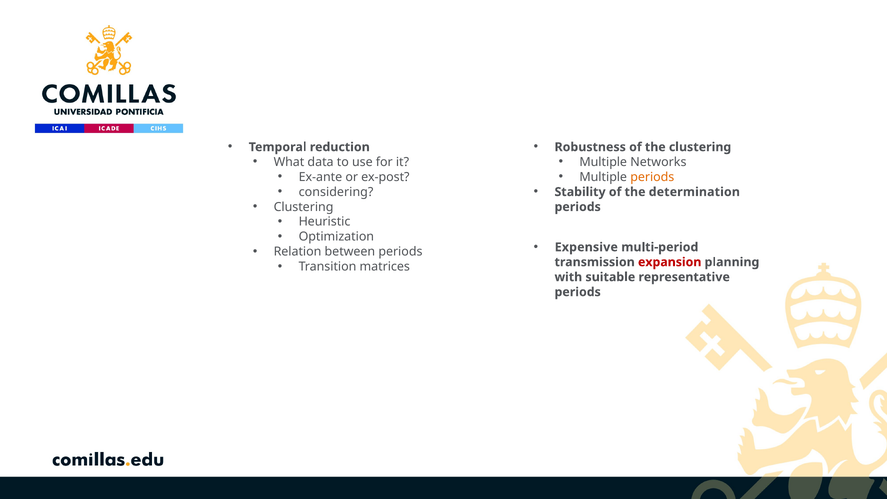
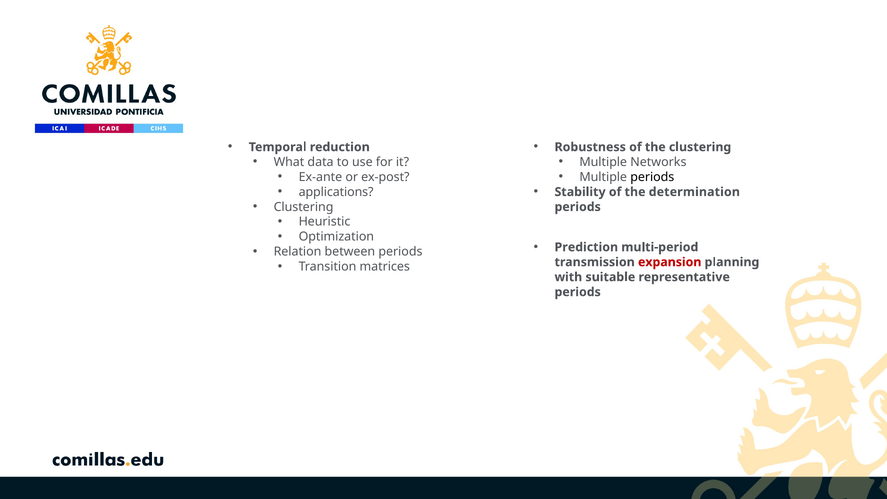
periods colour: orange -> black (652, 177)
considering: considering -> applications (336, 192)
Expensive: Expensive -> Prediction (586, 247)
